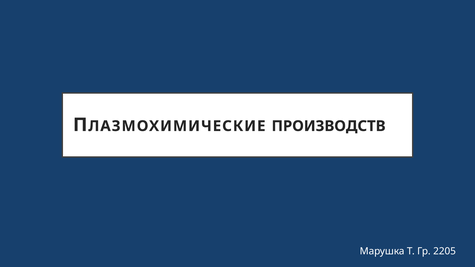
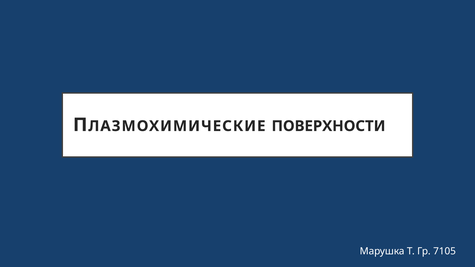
ПРОИЗВОДСТВ: ПРОИЗВОДСТВ -> ПОВЕРХНОСТИ (329, 126)
2205: 2205 -> 7105 (445, 251)
